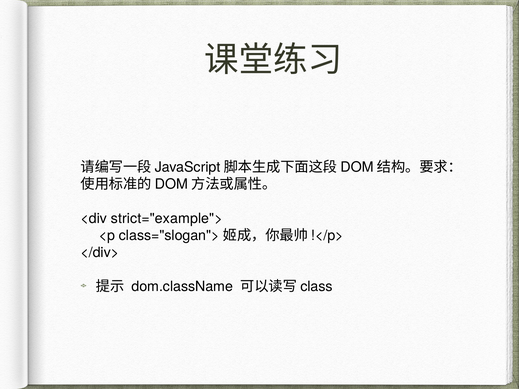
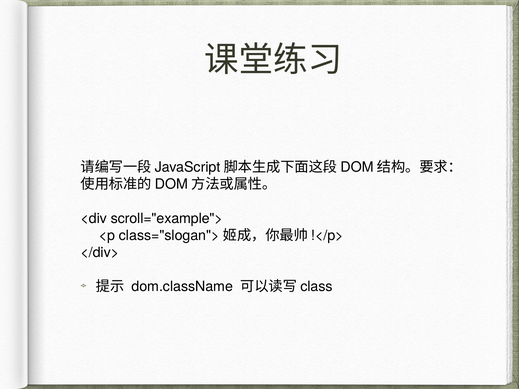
strict="example">: strict="example"> -> scroll="example"> (167, 219)
